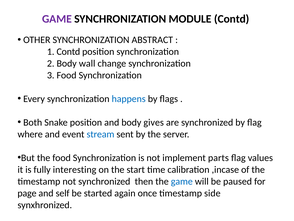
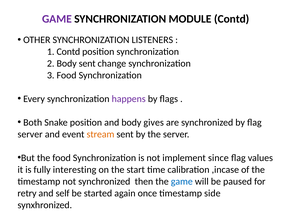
ABSTRACT: ABSTRACT -> LISTENERS (152, 40)
Body wall: wall -> sent (87, 63)
happens colour: blue -> purple (129, 99)
where: where -> server (30, 134)
stream colour: blue -> orange (101, 134)
parts: parts -> since (218, 157)
page: page -> retry (27, 193)
